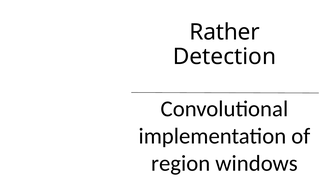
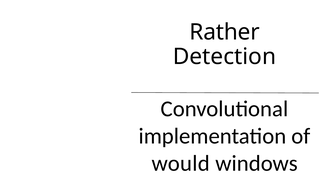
region: region -> would (181, 164)
